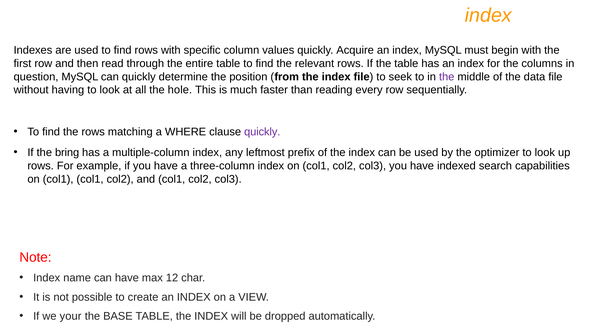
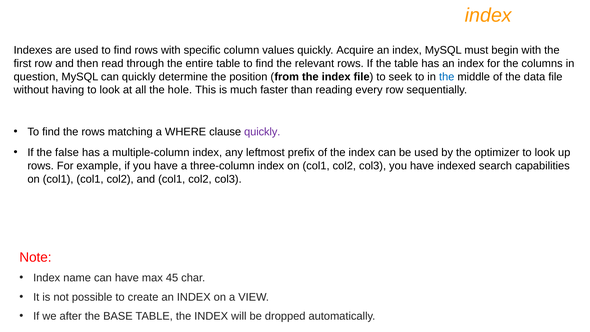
the colour: purple -> blue (447, 77)
bring: bring -> false (67, 153)
12: 12 -> 45 (172, 278)
your: your -> after (71, 316)
